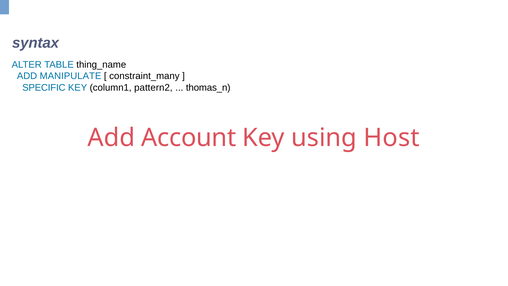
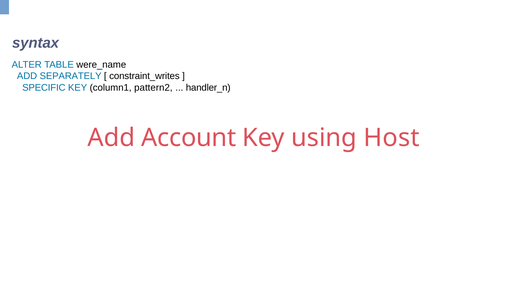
thing_name: thing_name -> were_name (101, 65)
MANIPULATE: MANIPULATE -> SEPARATELY (71, 76)
constraint_many: constraint_many -> constraint_writes (144, 76)
thomas_n: thomas_n -> handler_n (208, 88)
